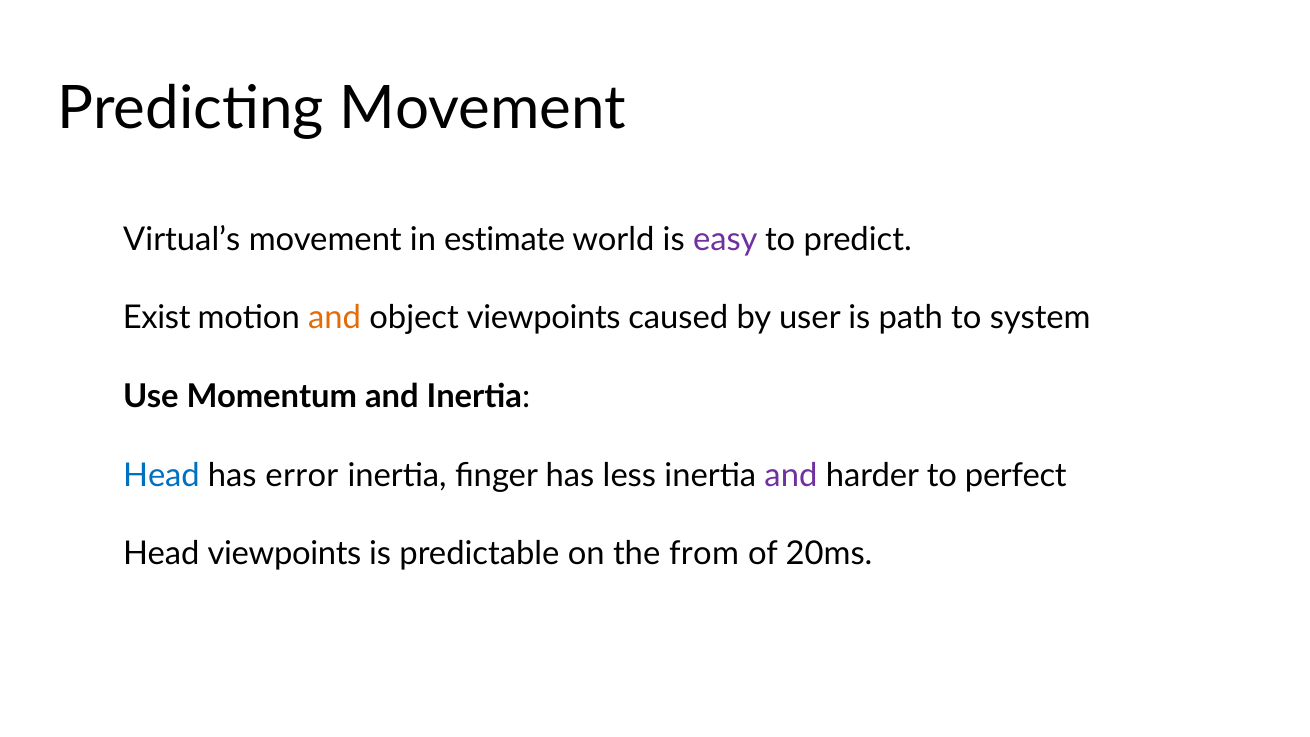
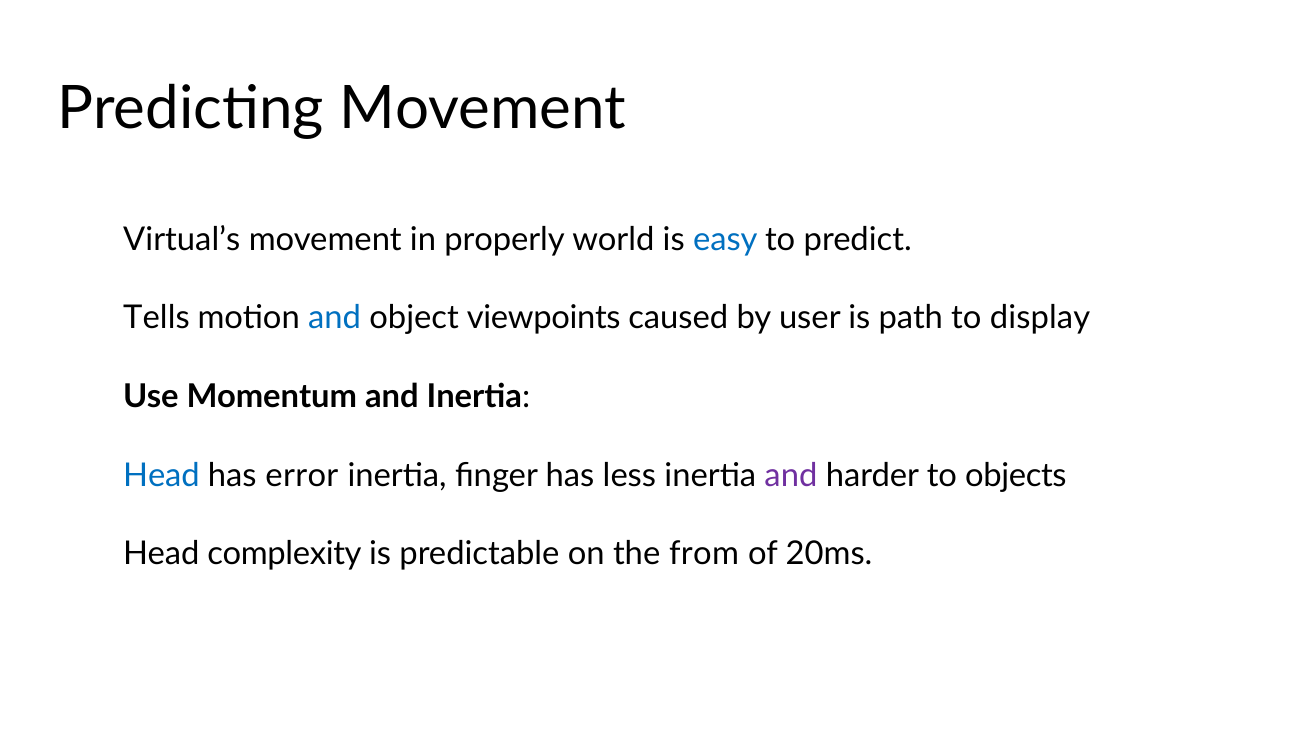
estimate: estimate -> properly (505, 239)
easy colour: purple -> blue (725, 239)
Exist: Exist -> Tells (157, 318)
and colour: orange -> blue (335, 318)
system: system -> display (1040, 318)
perfect: perfect -> objects (1016, 475)
Head viewpoints: viewpoints -> complexity (284, 554)
